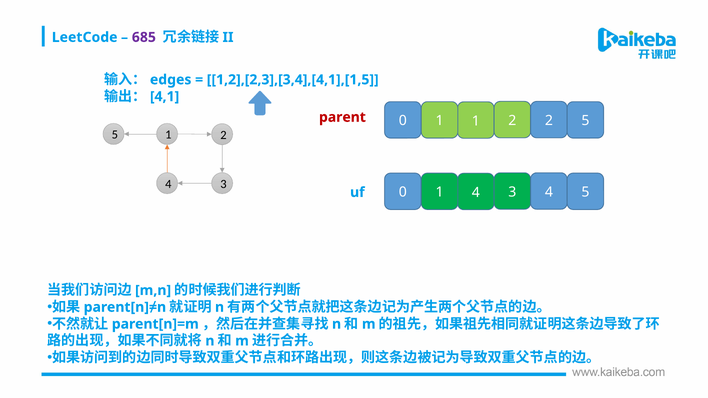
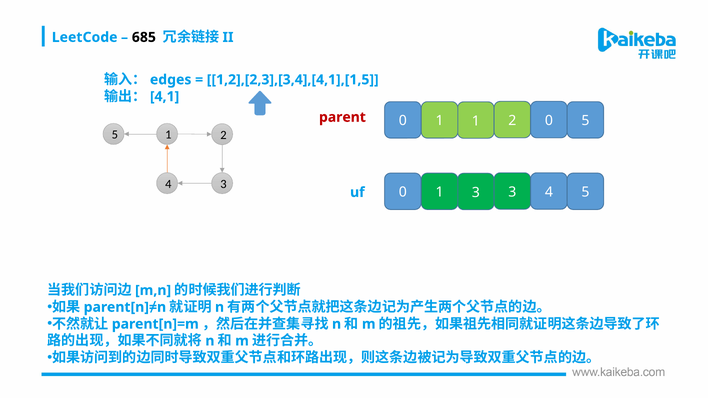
685 colour: purple -> black (144, 37)
2 2: 2 -> 0 (549, 121)
0 4: 4 -> 3 (476, 193)
